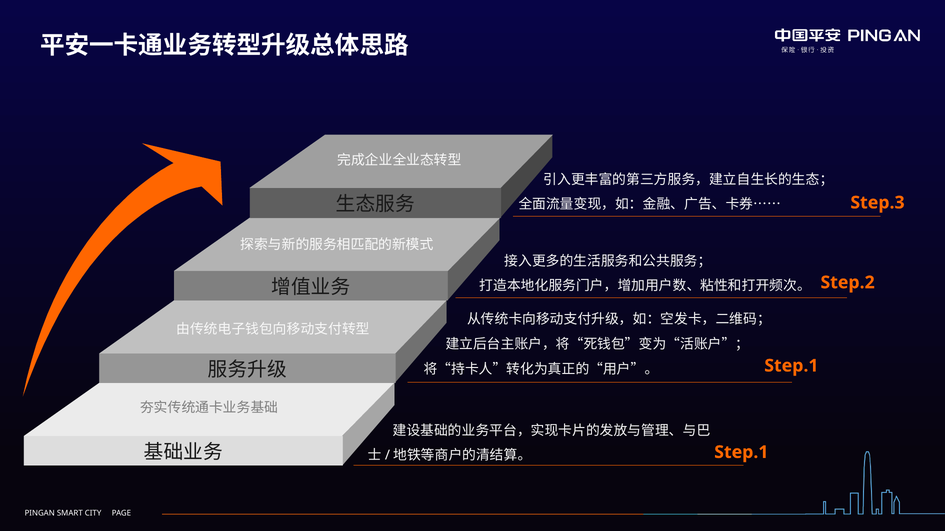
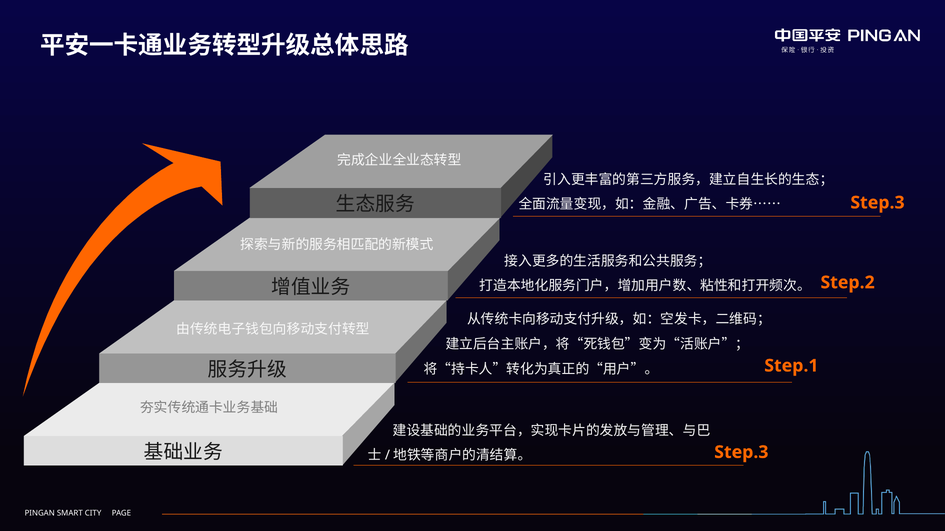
Step.1: Step.1 -> Step.3 (741, 453)
